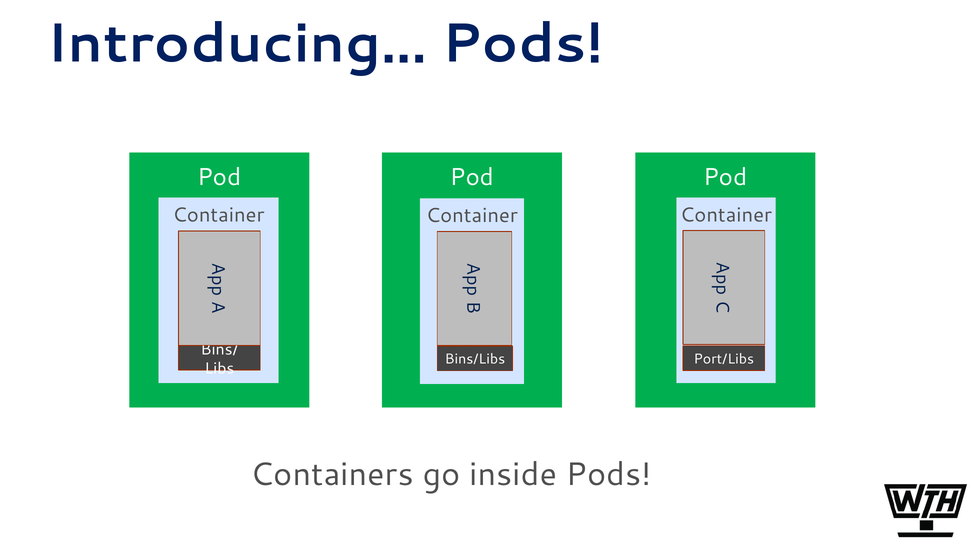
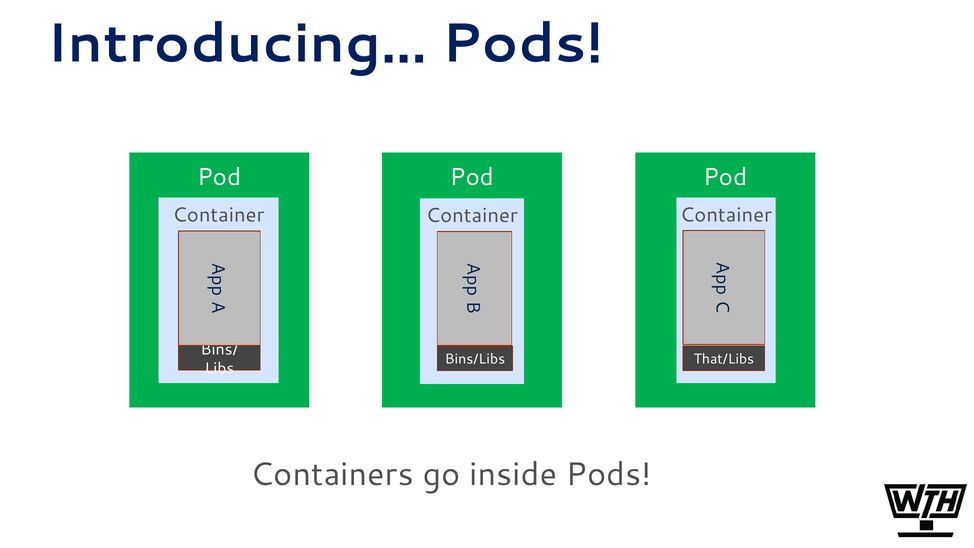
Port/Libs: Port/Libs -> That/Libs (724, 359)
